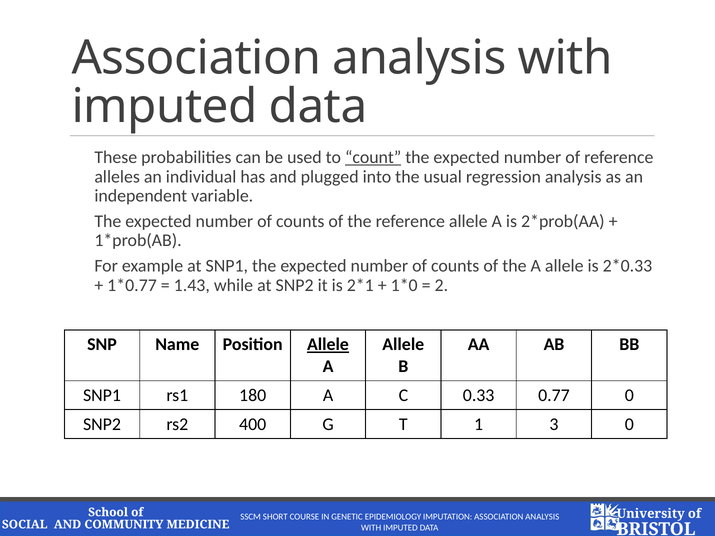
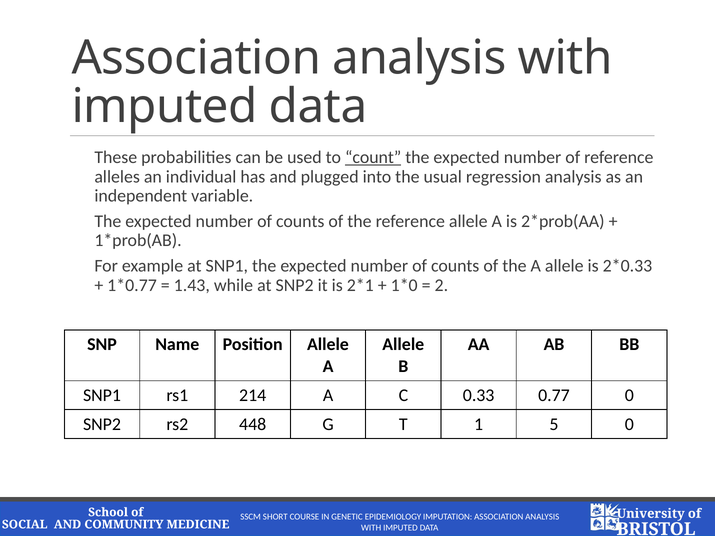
Allele underline: present -> none (328, 345)
180: 180 -> 214 (253, 396)
400: 400 -> 448 (253, 425)
3: 3 -> 5 (554, 425)
